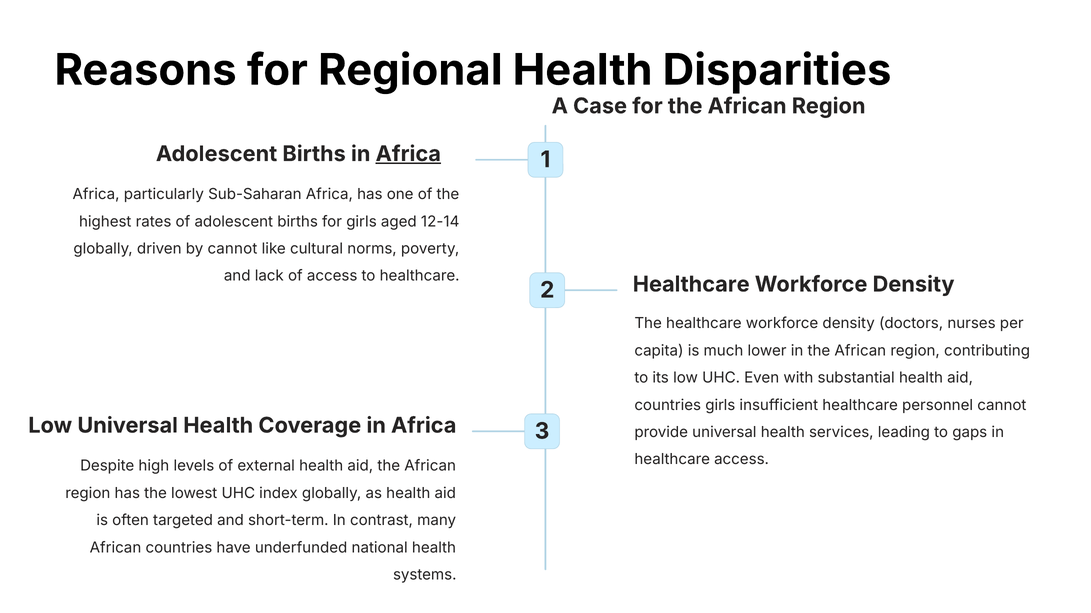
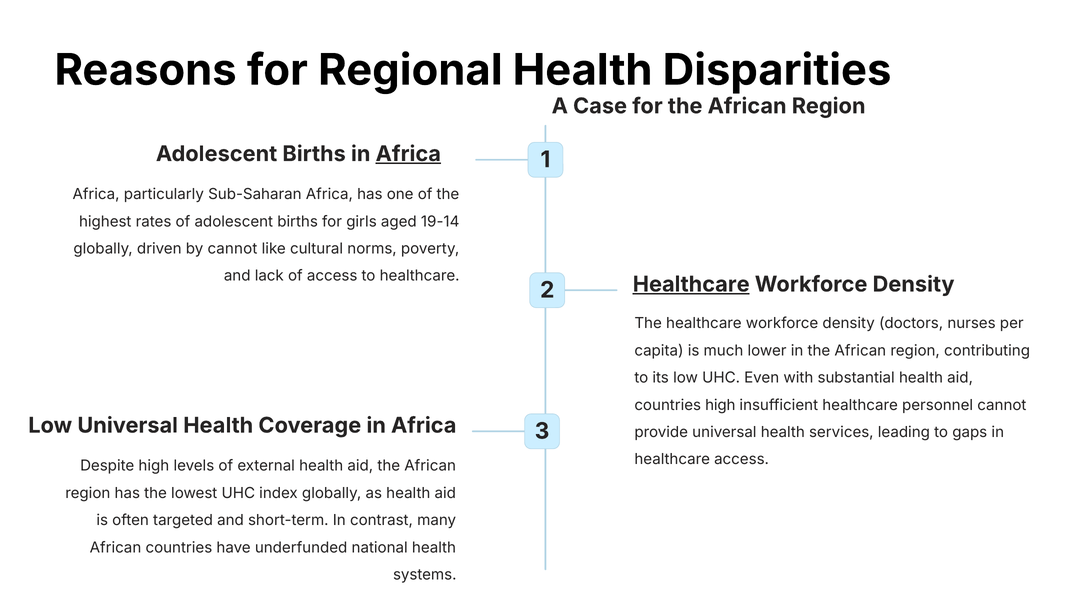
12-14: 12-14 -> 19-14 (440, 222)
Healthcare underline: none -> present (691, 285)
countries girls: girls -> high (720, 405)
